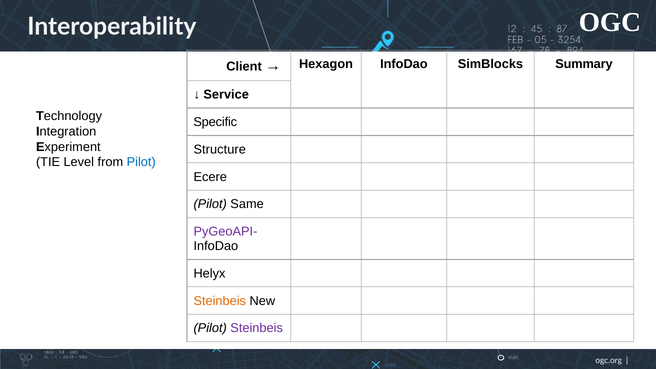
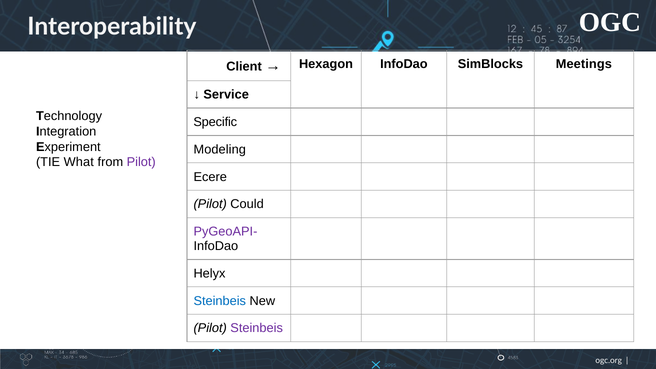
Summary: Summary -> Meetings (584, 64)
Structure: Structure -> Modeling (220, 149)
Level: Level -> What (79, 162)
Pilot colour: blue -> purple (141, 162)
Same: Same -> Could (247, 204)
Steinbeis colour: orange -> blue (220, 301)
